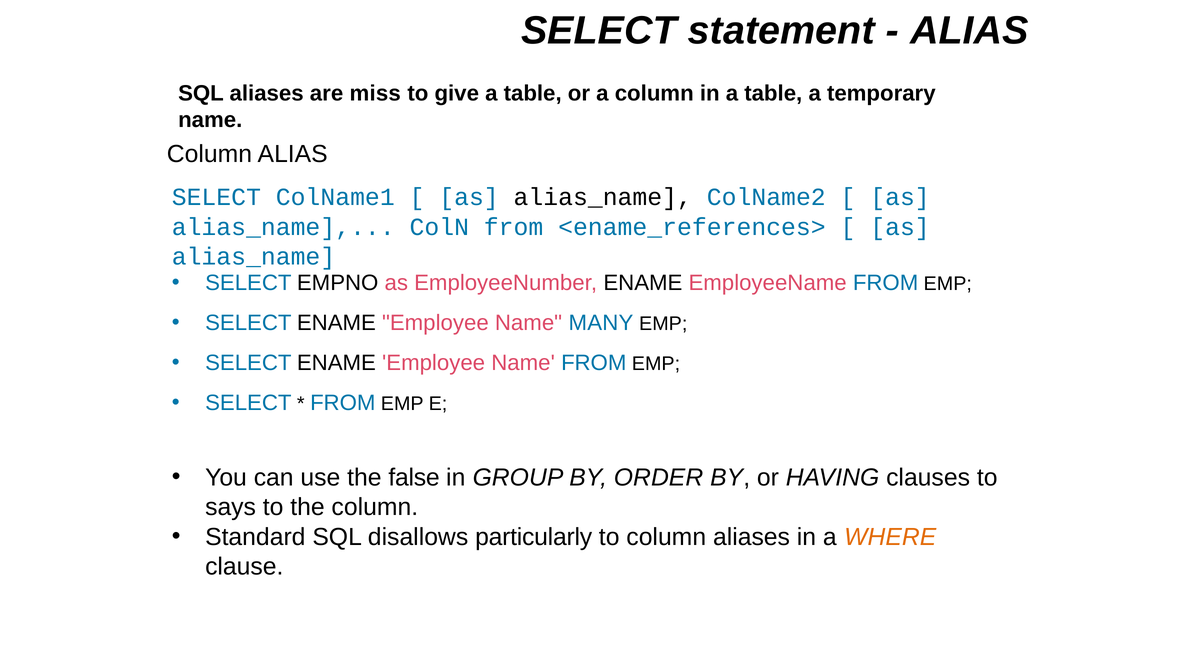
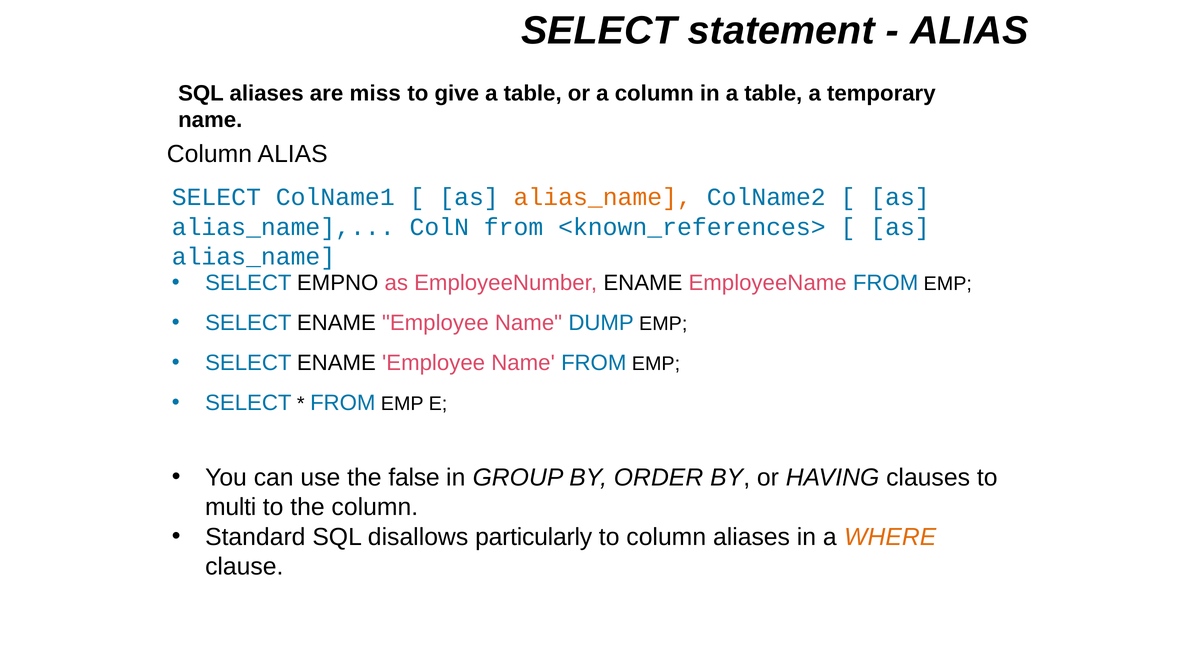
alias_name colour: black -> orange (603, 197)
<ename_references>: <ename_references> -> <known_references> (692, 227)
MANY: MANY -> DUMP (601, 323)
says: says -> multi (231, 507)
